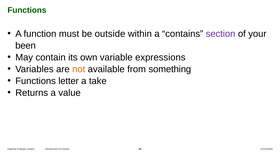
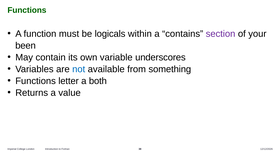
outside: outside -> logicals (110, 34)
expressions: expressions -> underscores (160, 57)
not colour: orange -> blue (79, 69)
take: take -> both (98, 81)
